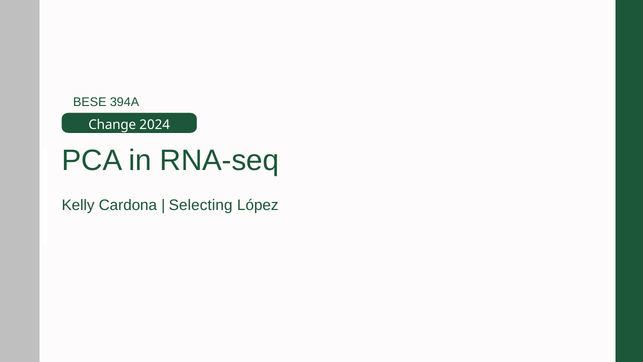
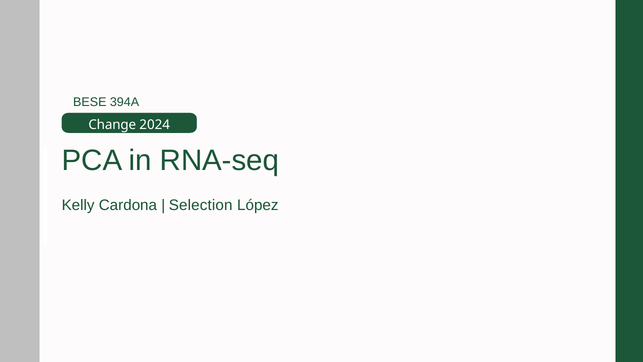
Selecting: Selecting -> Selection (201, 205)
